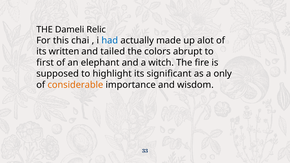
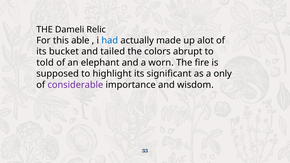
chai: chai -> able (80, 40)
written: written -> bucket (64, 52)
first: first -> told (45, 63)
witch: witch -> worn (161, 63)
considerable colour: orange -> purple (75, 85)
